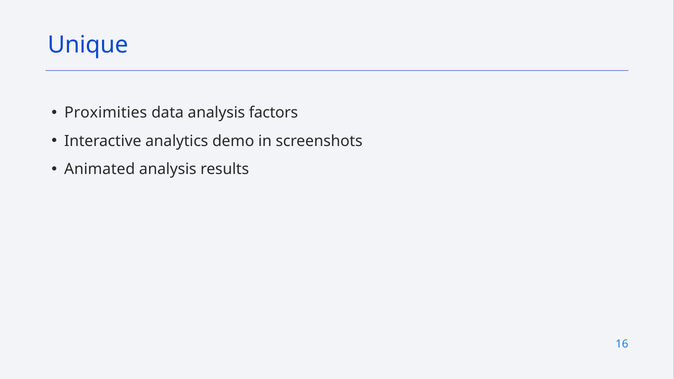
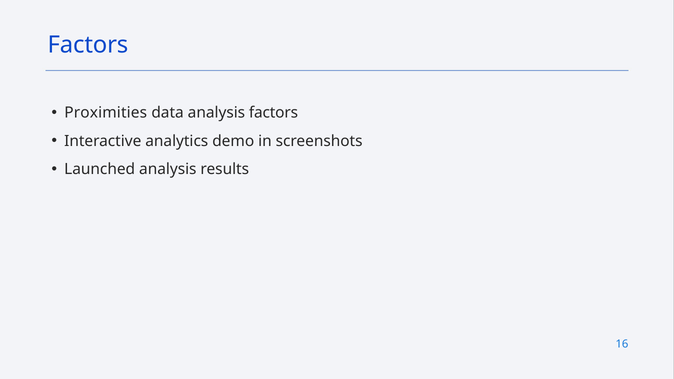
Unique: Unique -> Factors (88, 45)
Animated: Animated -> Launched (100, 169)
